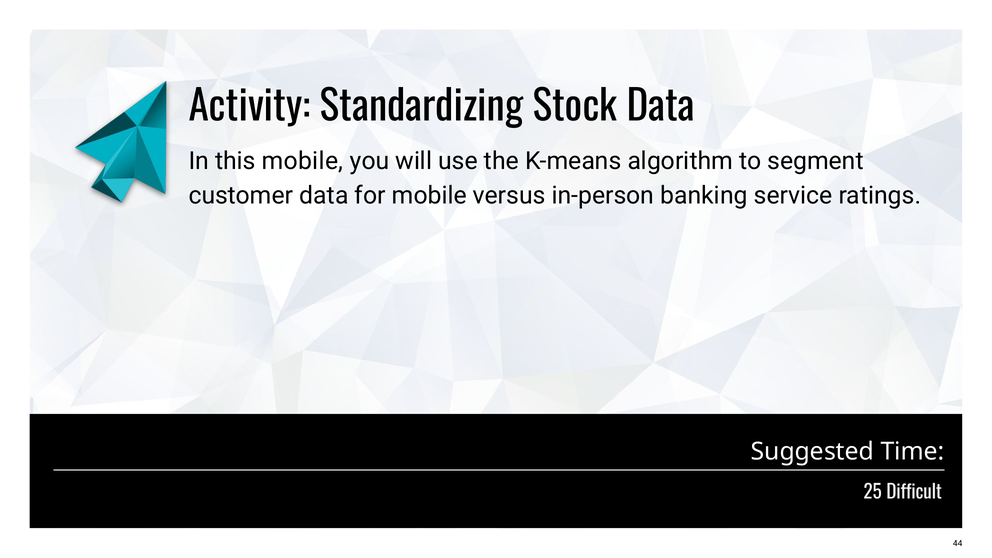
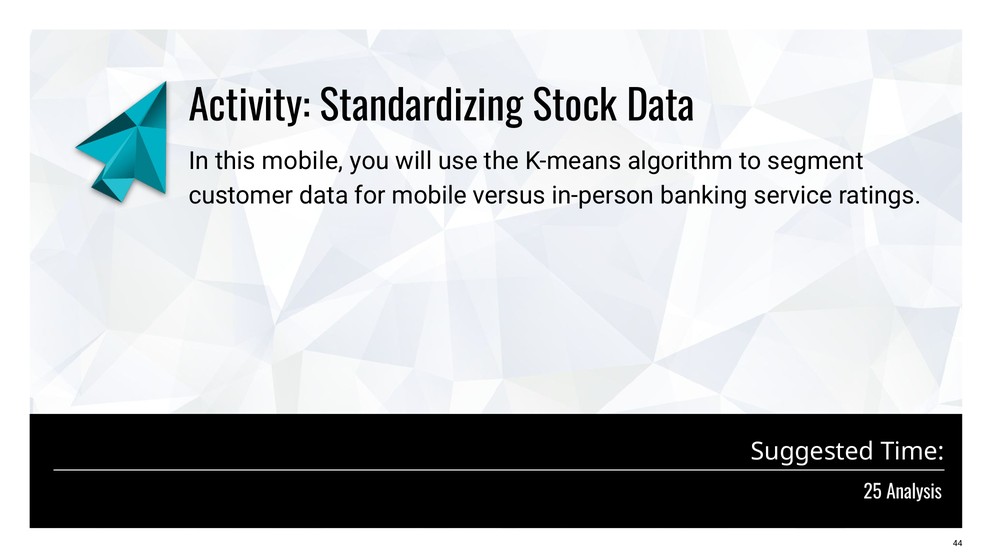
Difficult: Difficult -> Analysis (914, 492)
